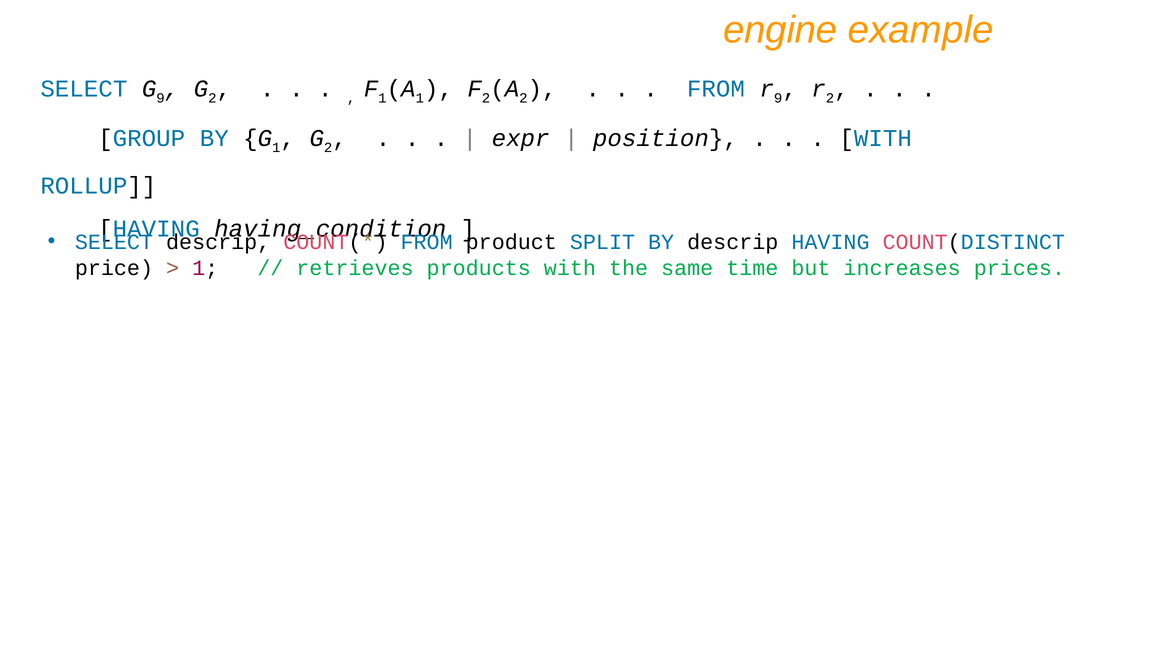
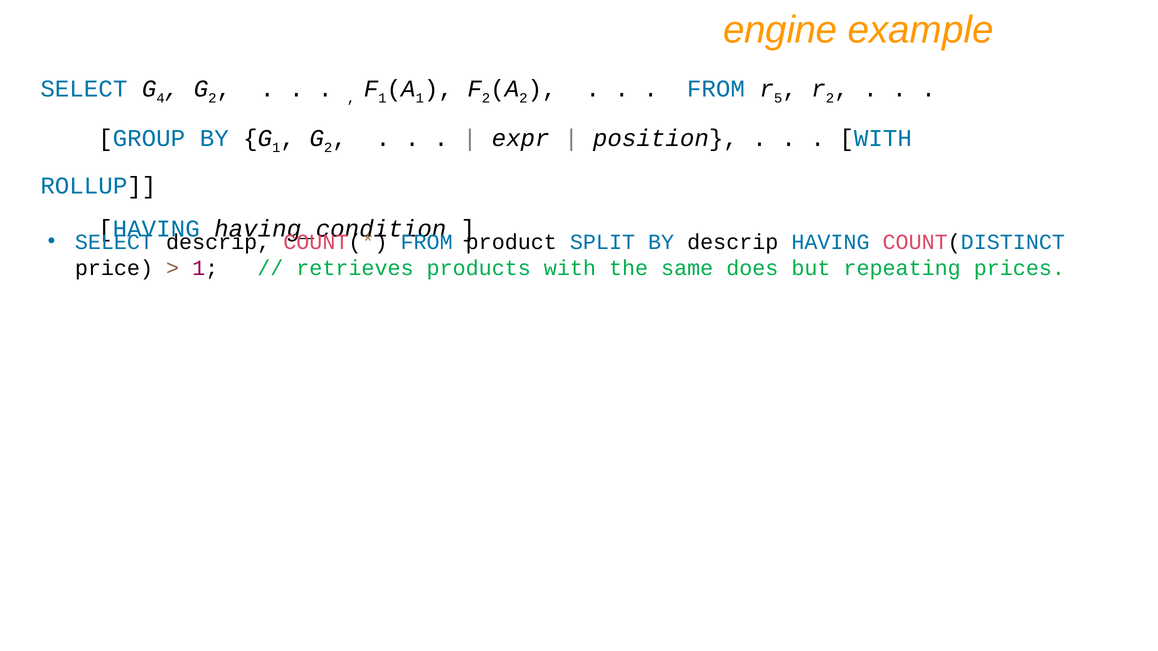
9: 9 -> 4 (161, 98)
9: 9 -> 5 (778, 98)
time: time -> does (752, 268)
increases: increases -> repeating (902, 268)
